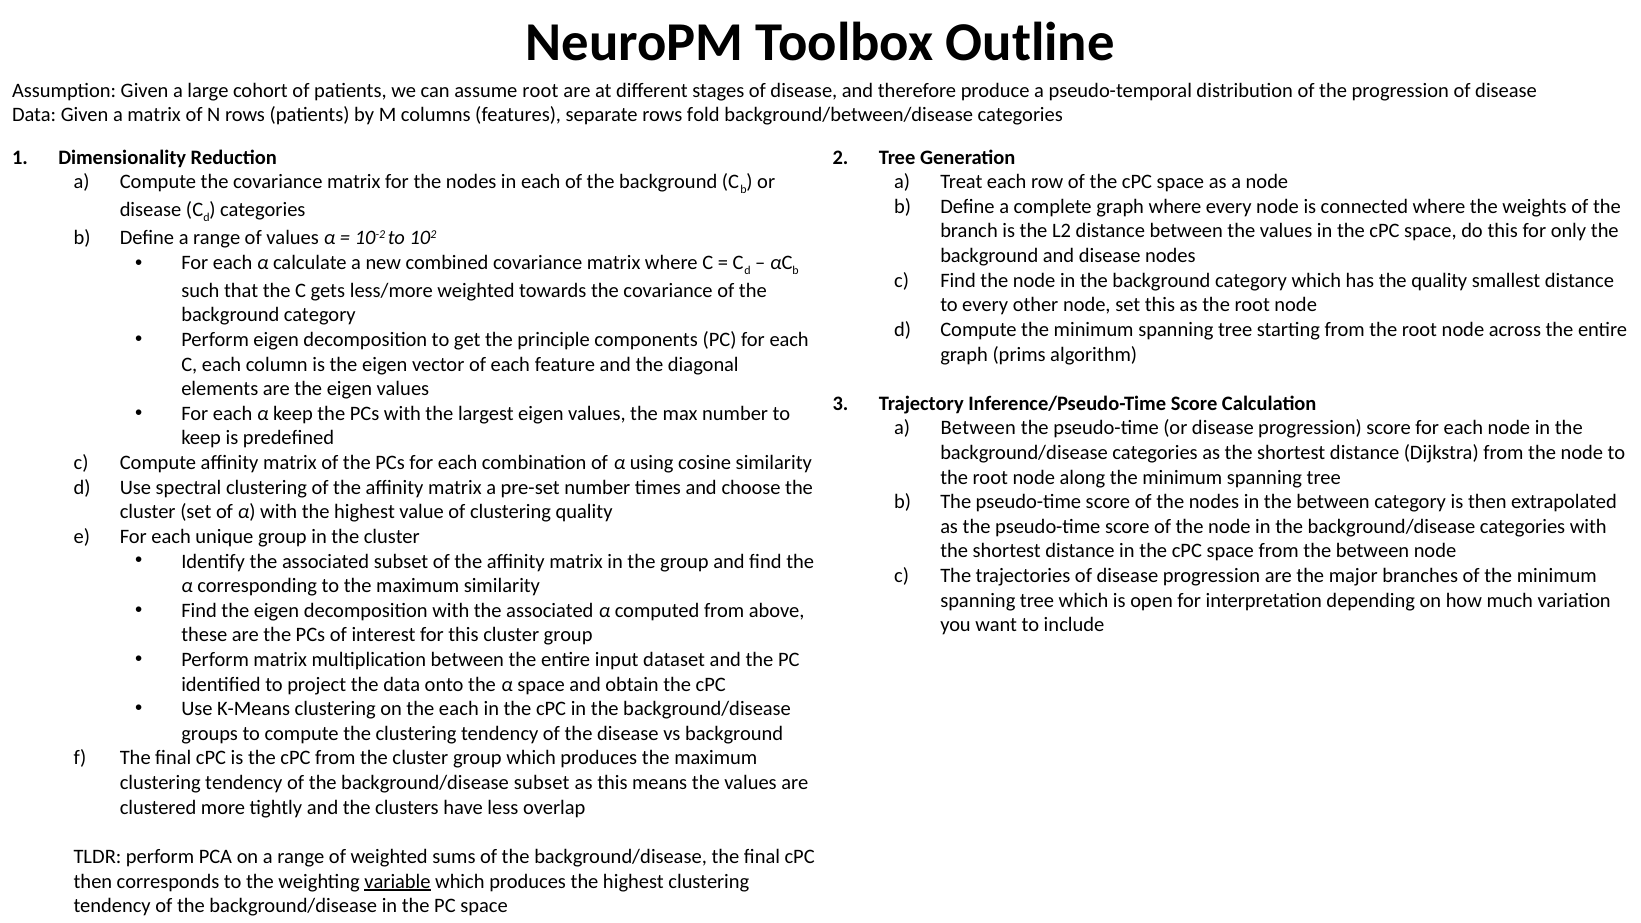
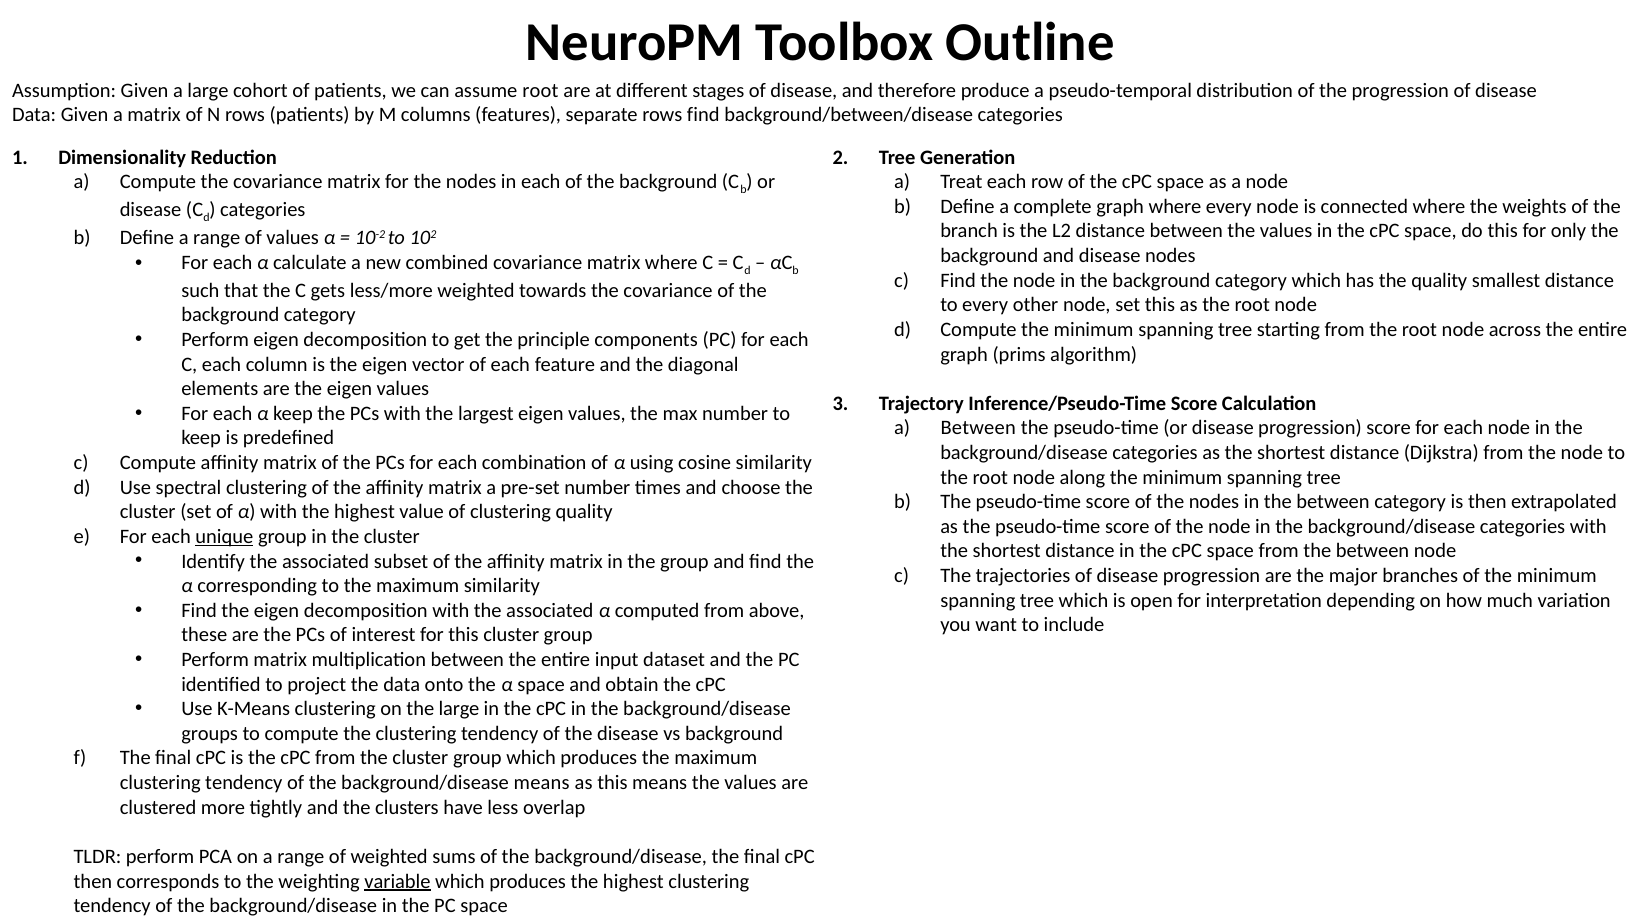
rows fold: fold -> find (703, 115)
unique underline: none -> present (224, 537)
the each: each -> large (459, 709)
background/disease subset: subset -> means (542, 783)
